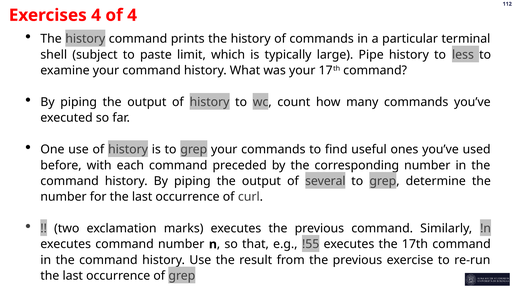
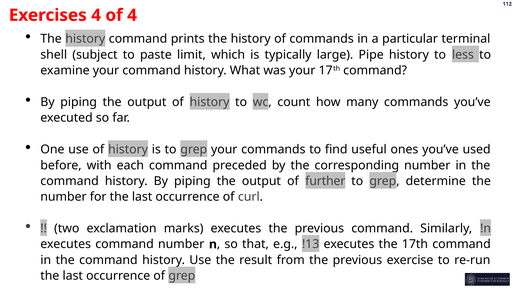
several: several -> further (325, 181)
!55: !55 -> !13 (311, 244)
